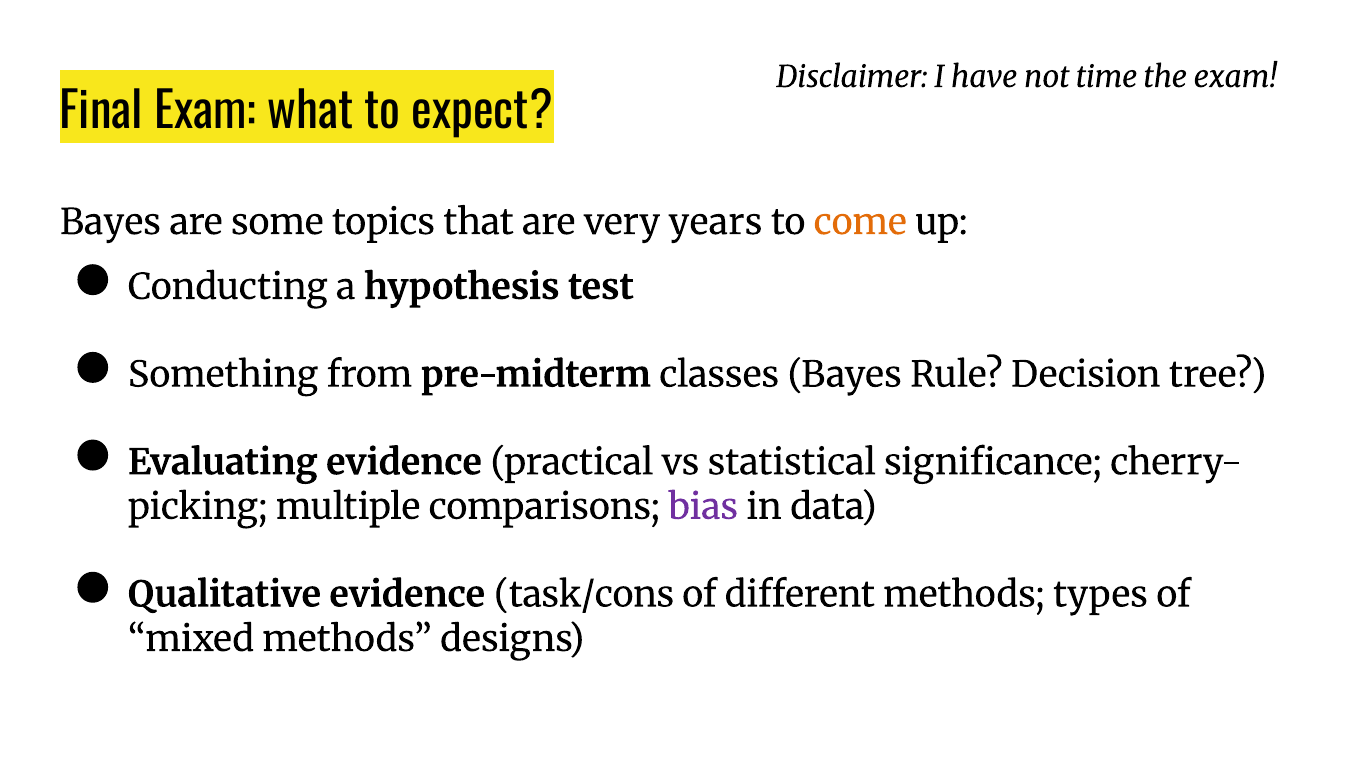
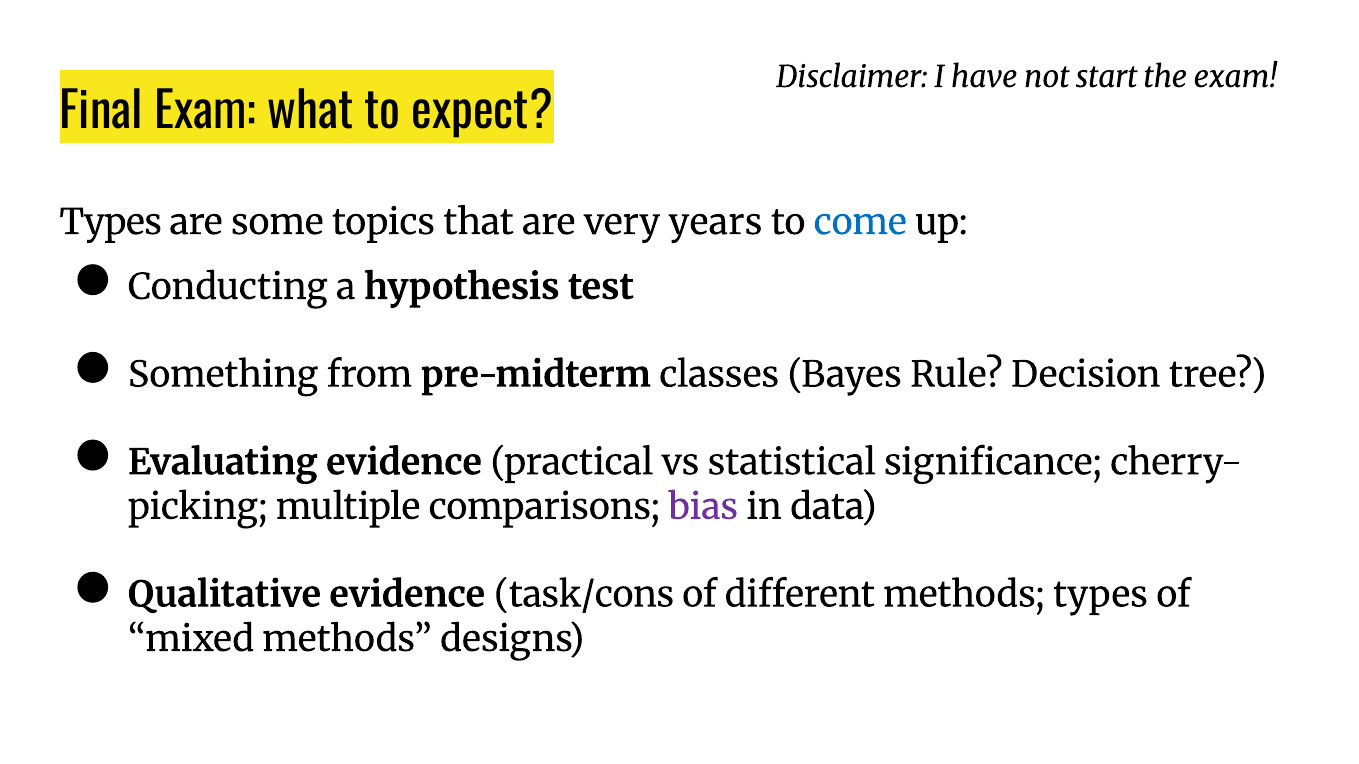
time: time -> start (1107, 77)
Bayes: Bayes -> Types (111, 223)
come colour: orange -> blue (860, 223)
